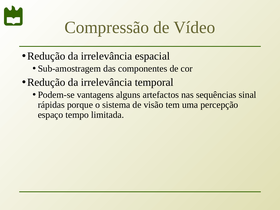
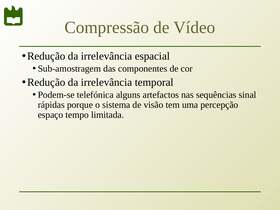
vantagens: vantagens -> telefónica (95, 95)
